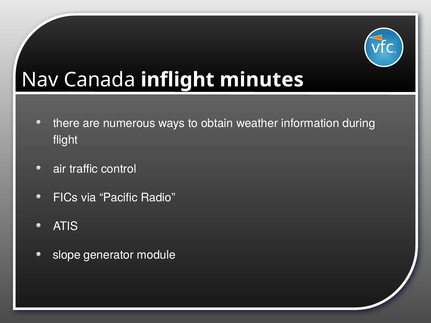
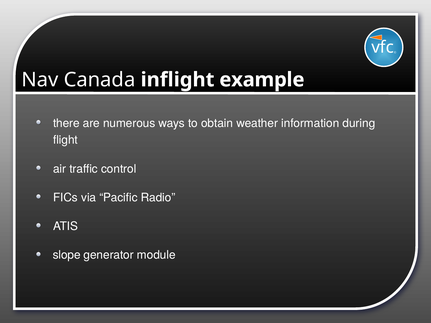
minutes: minutes -> example (262, 80)
